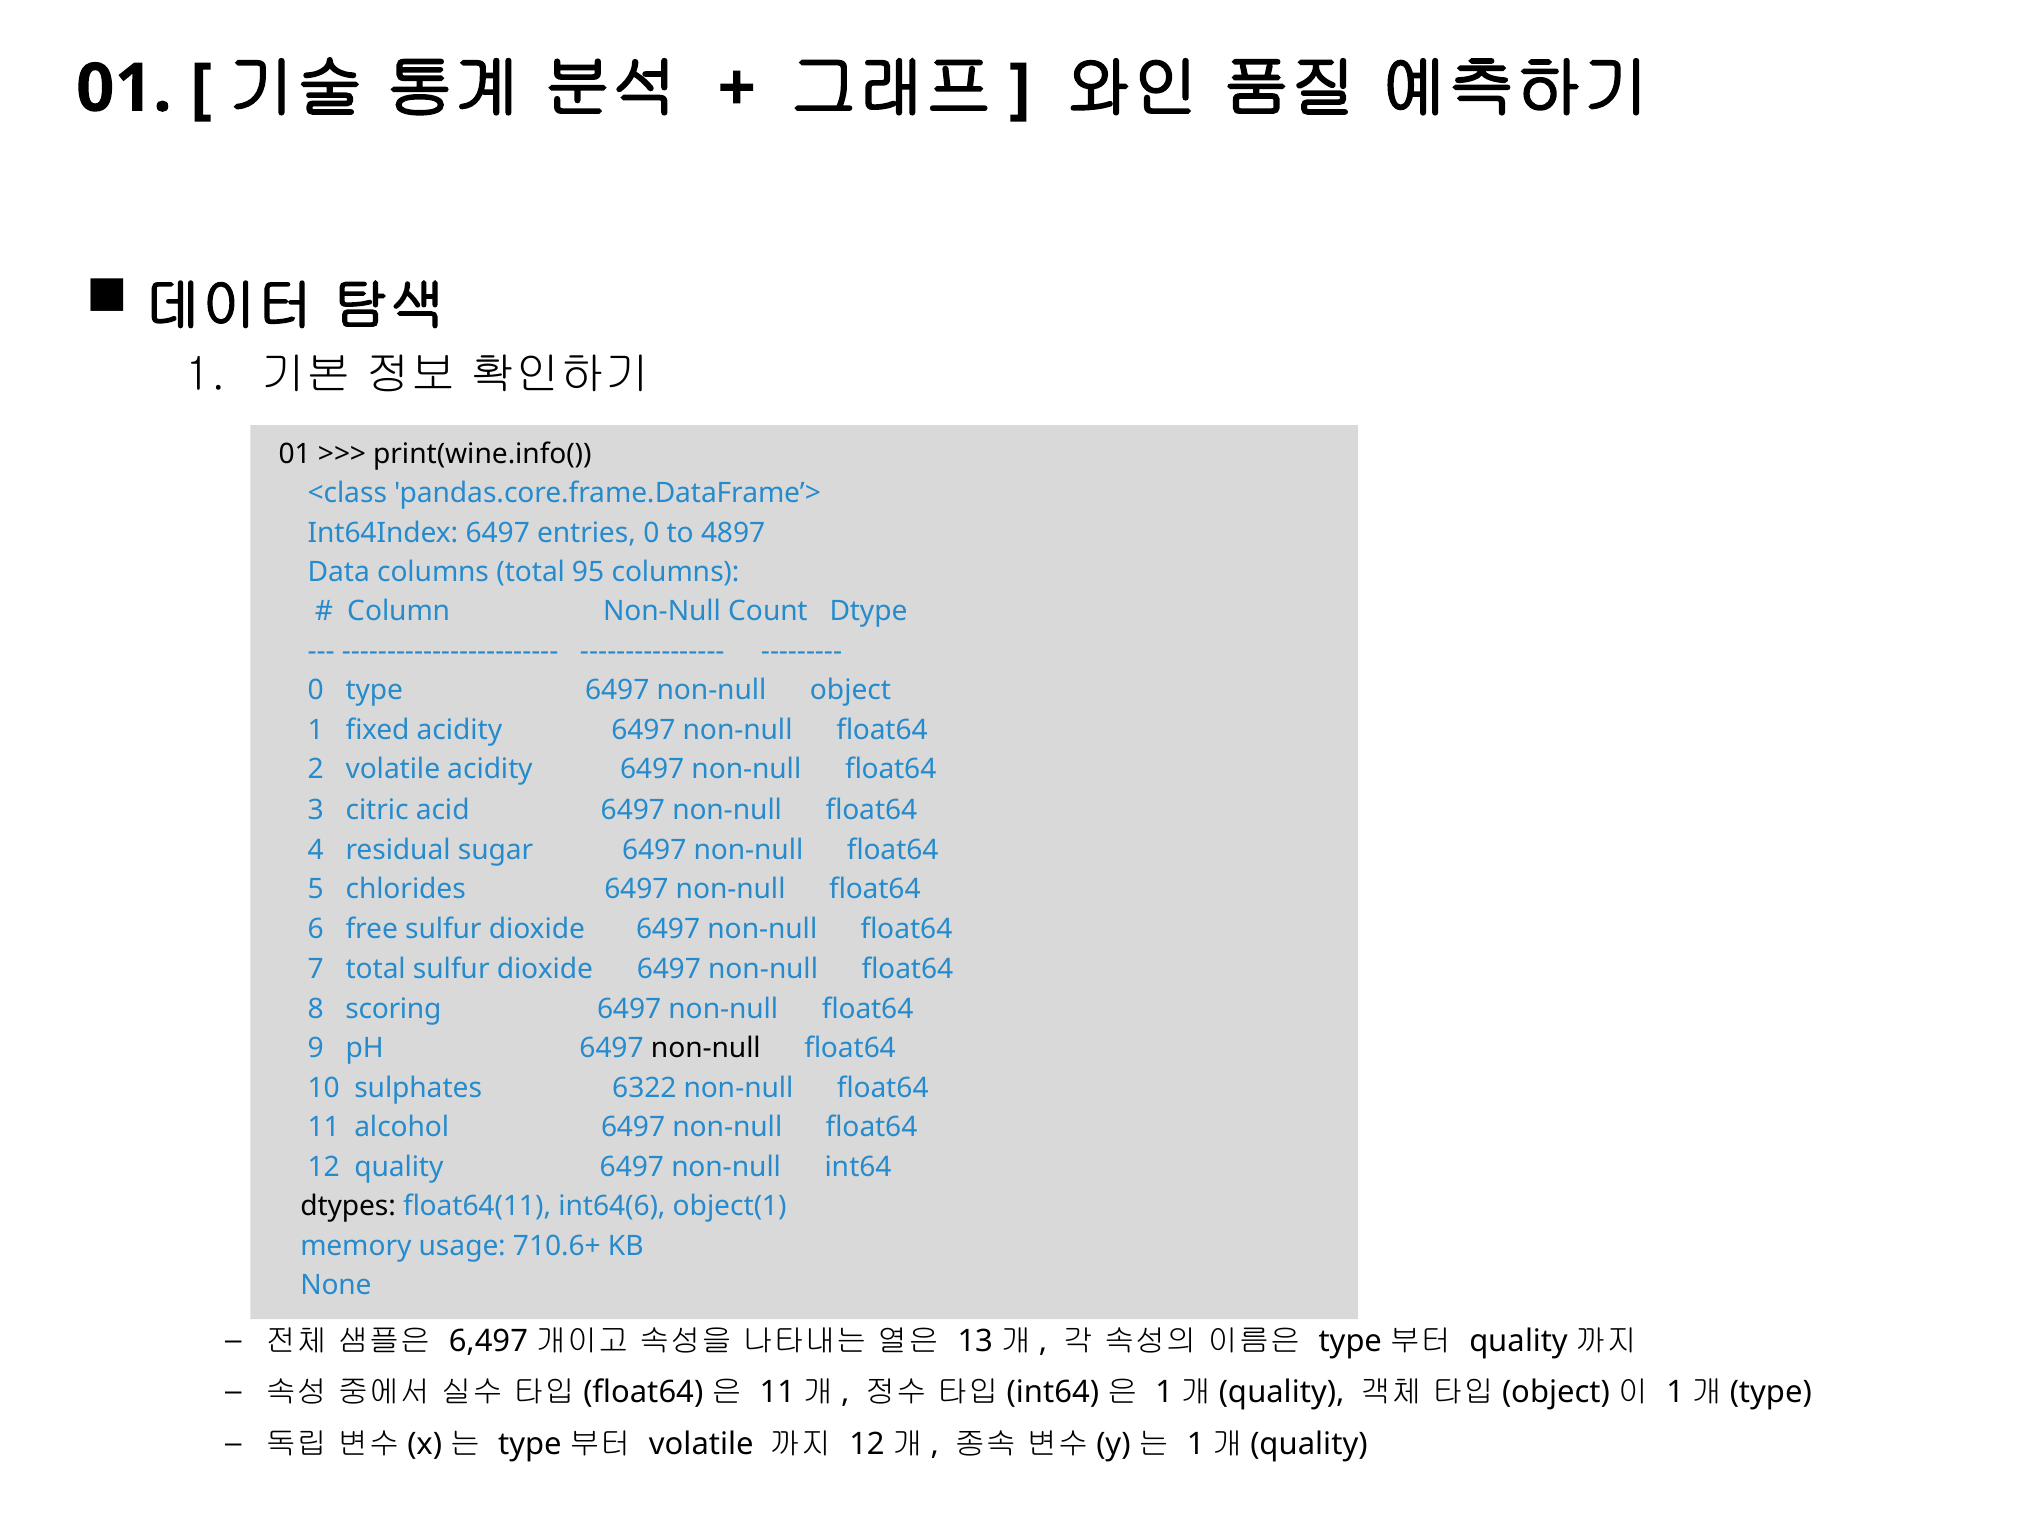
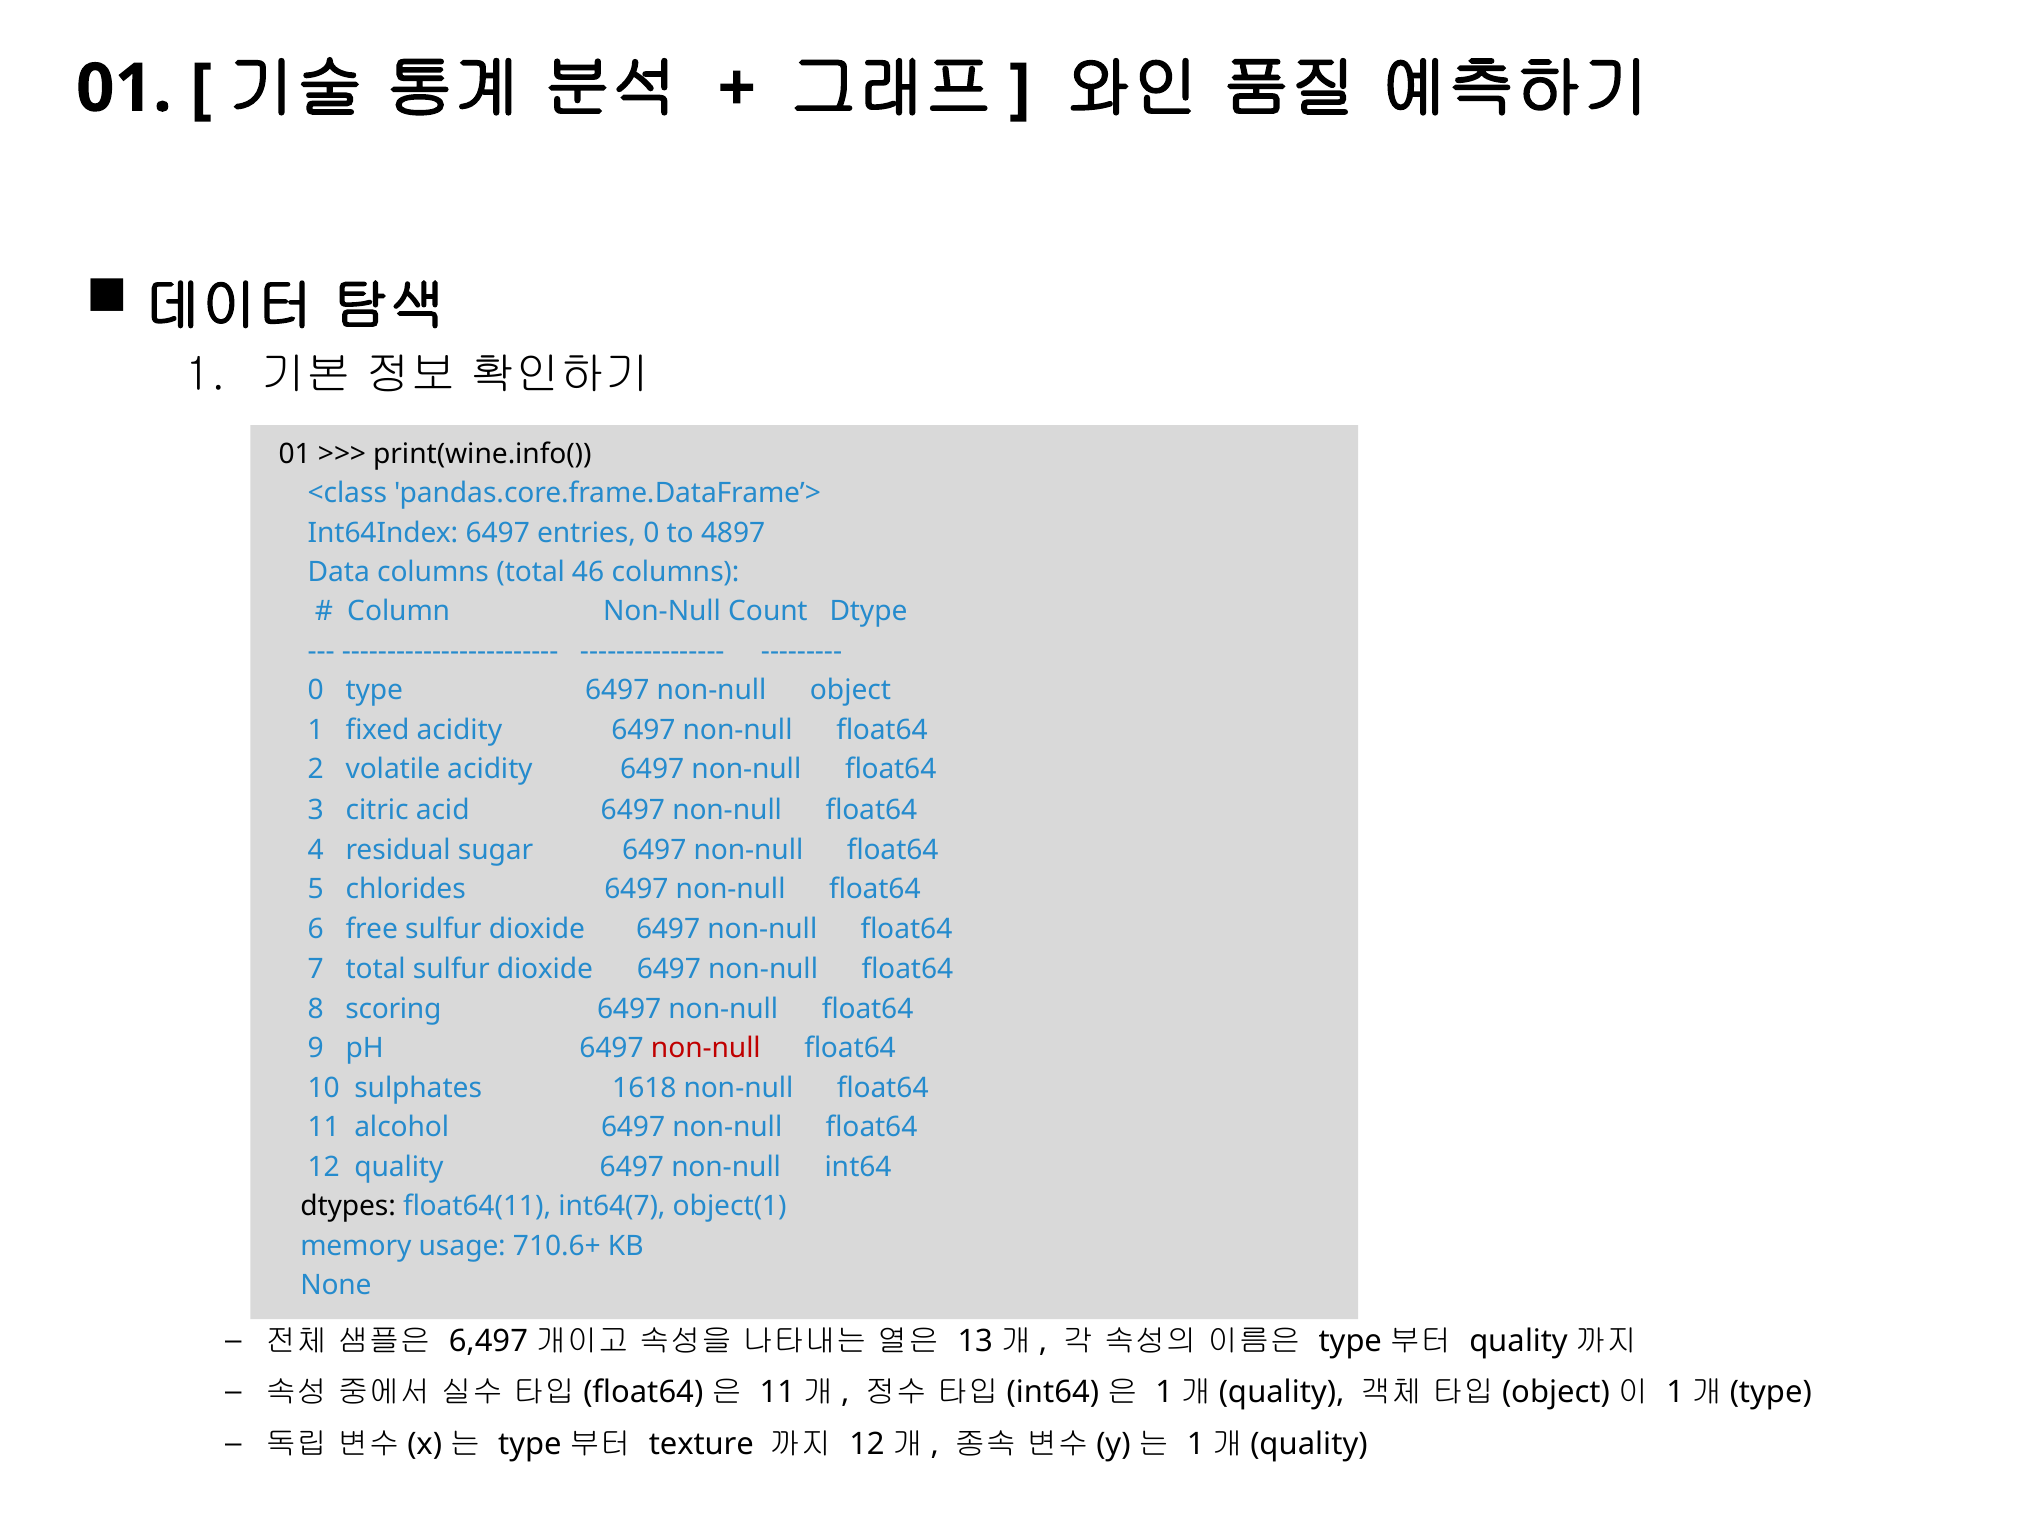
95: 95 -> 46 (588, 572)
non-null colour: black -> red (706, 1049)
6322: 6322 -> 1618 (644, 1088)
int64(6: int64(6 -> int64(7 (612, 1206)
volatile: volatile -> texture (701, 1445)
